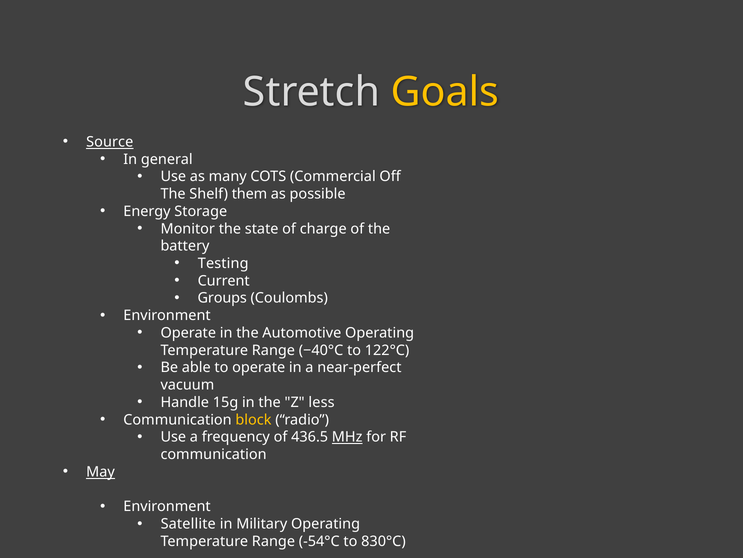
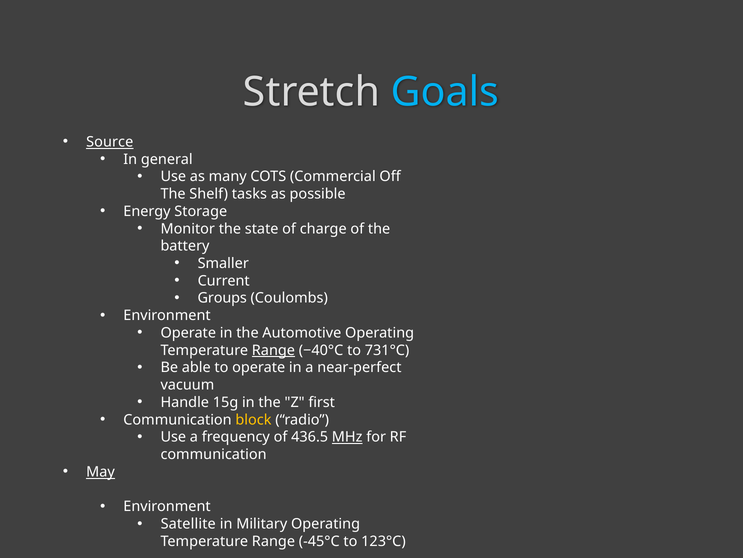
Goals colour: yellow -> light blue (445, 92)
them: them -> tasks (249, 194)
Testing: Testing -> Smaller (223, 263)
Range underline: none -> present (273, 350)
122°C: 122°C -> 731°C (387, 350)
less: less -> first (322, 402)
-54°C: -54°C -> -45°C (319, 541)
830°C: 830°C -> 123°C (383, 541)
